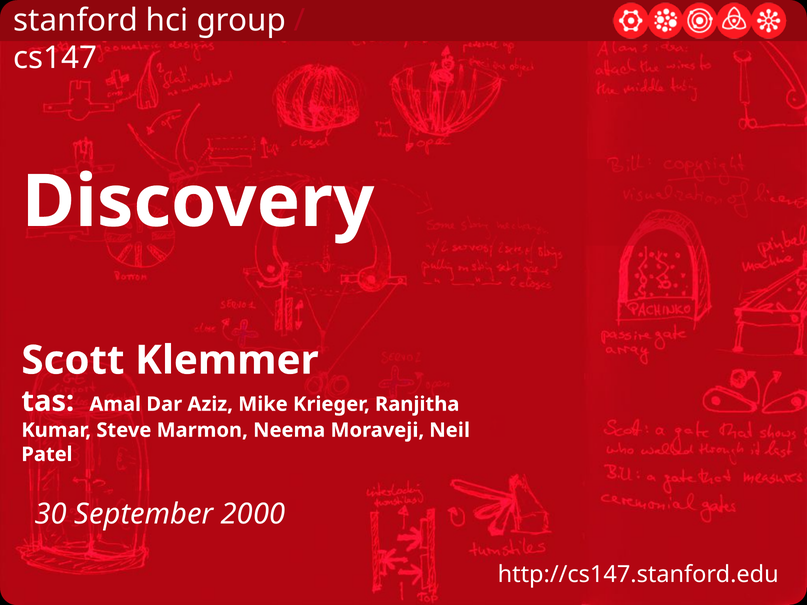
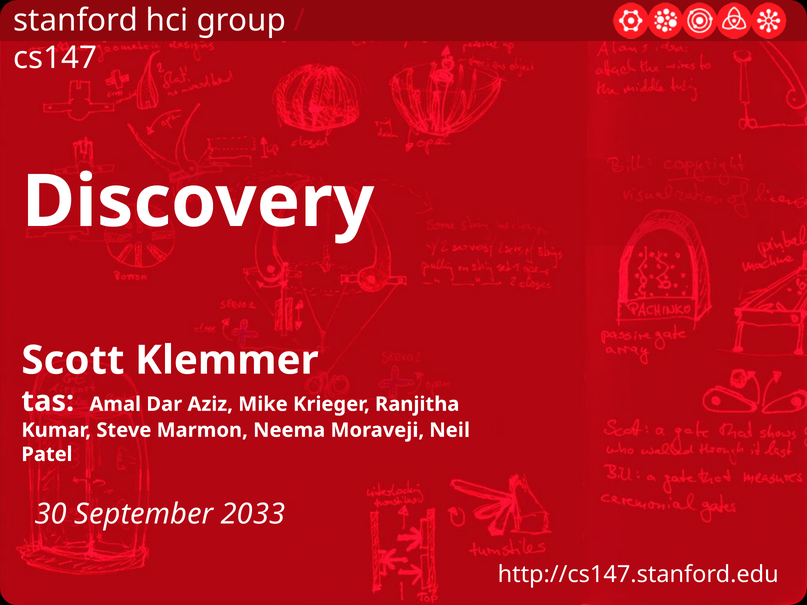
2000: 2000 -> 2033 (253, 514)
